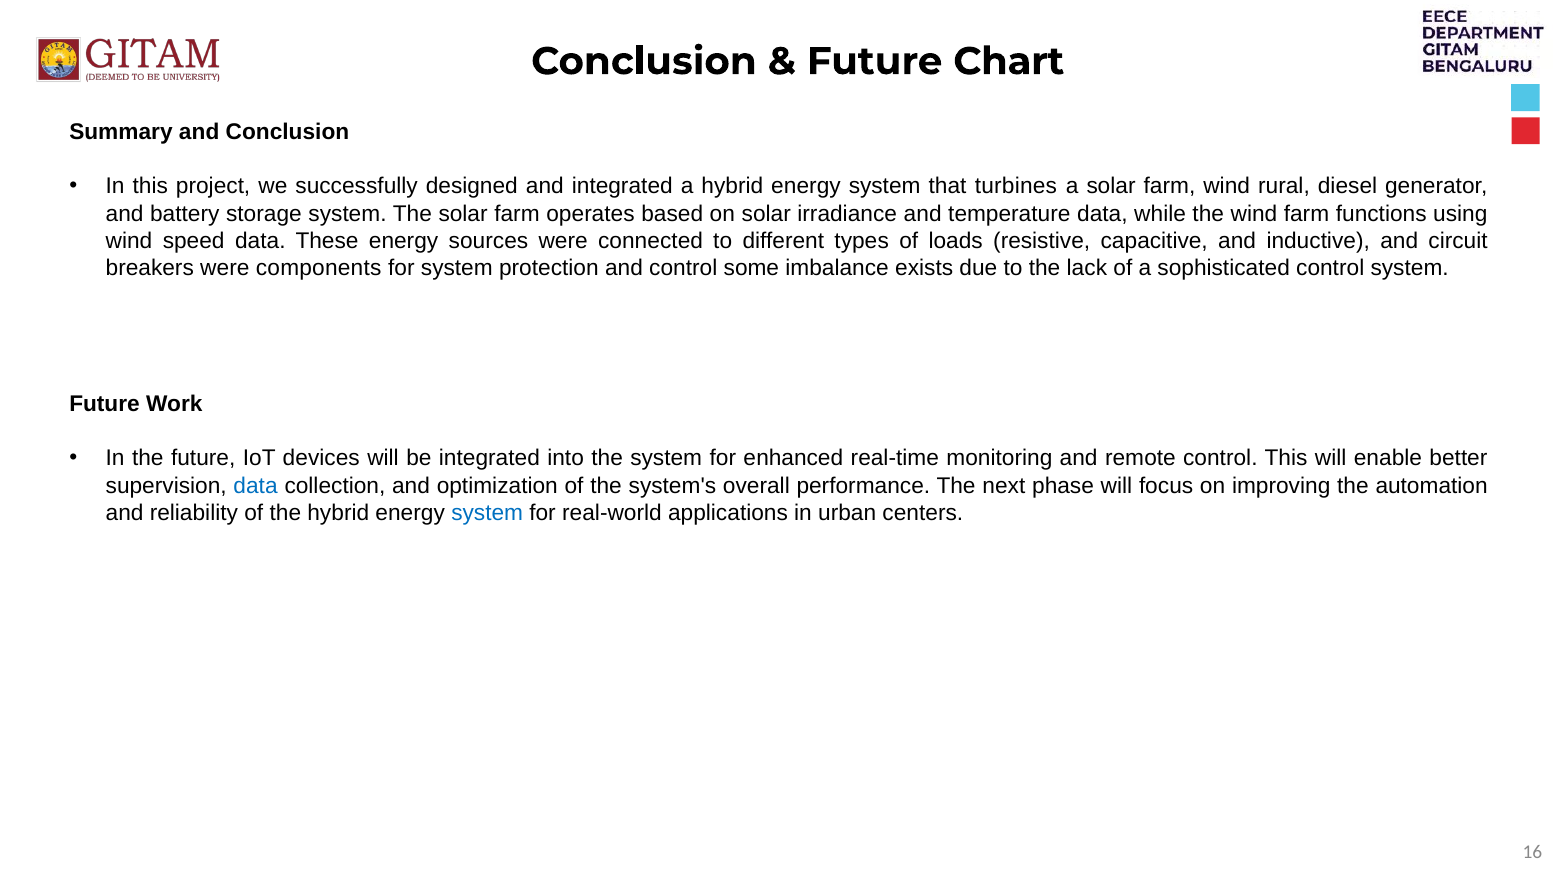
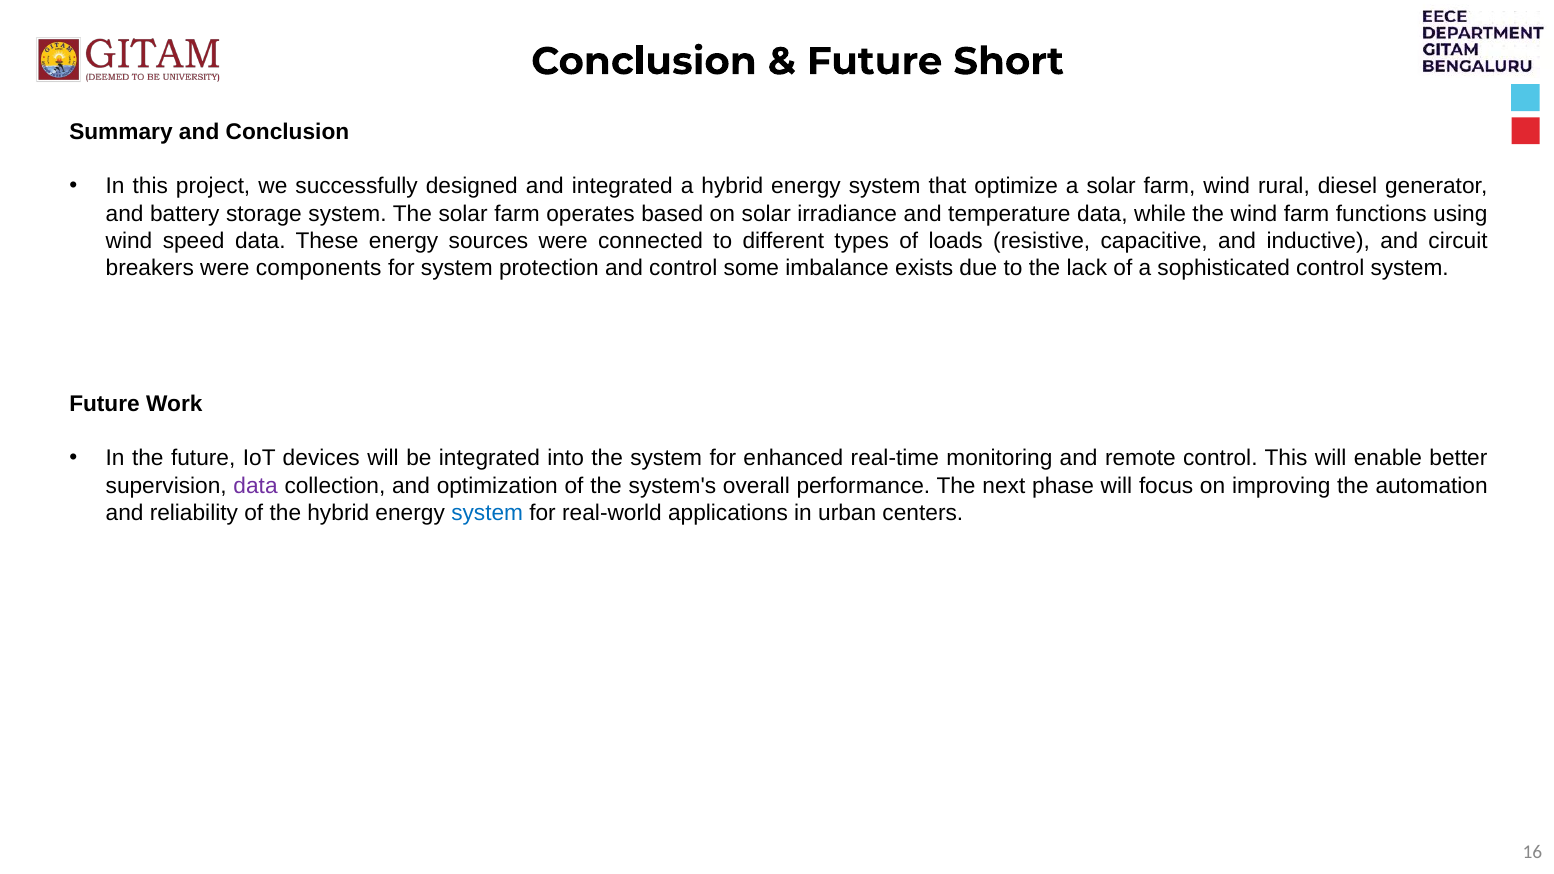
Chart: Chart -> Short (1009, 61)
turbines: turbines -> optimize (1016, 186)
data colour: blue -> purple (256, 486)
